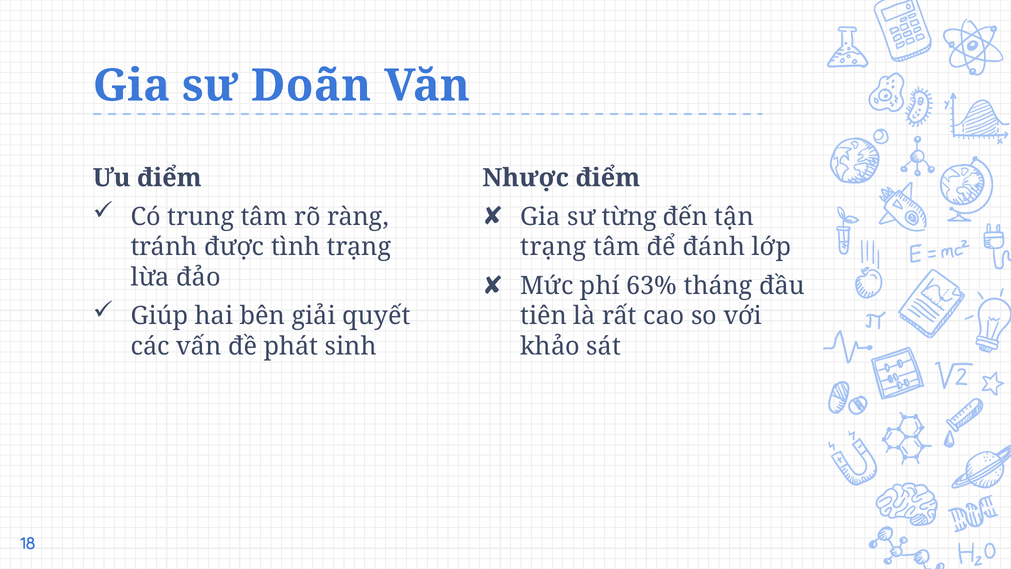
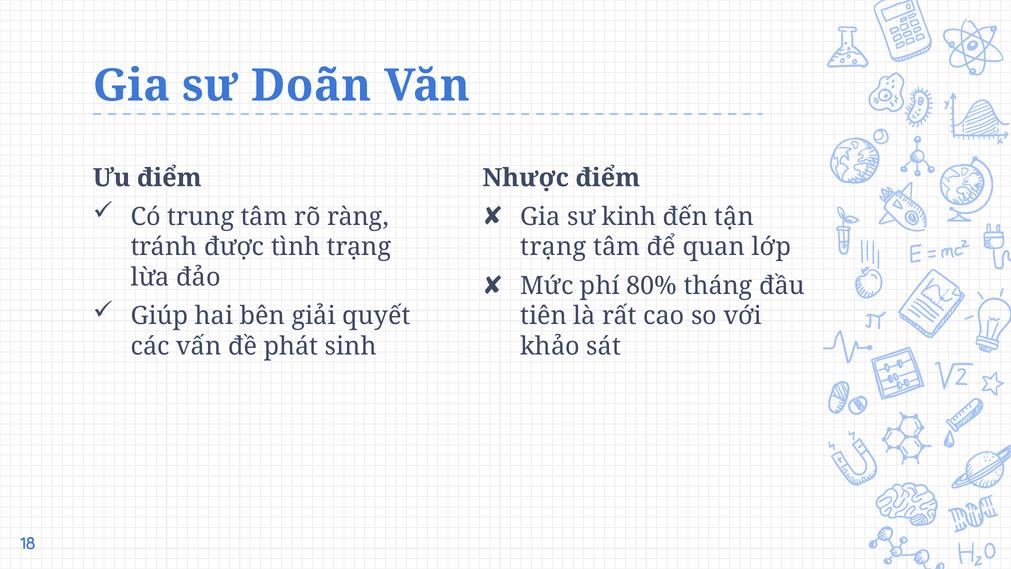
từng: từng -> kinh (629, 217)
đánh: đánh -> quan (714, 247)
63%: 63% -> 80% (652, 286)
